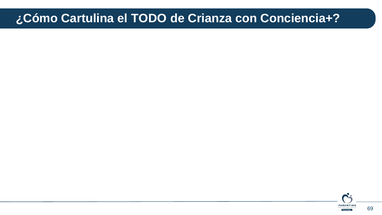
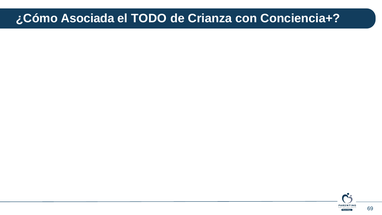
Cartulina: Cartulina -> Asociada (88, 18)
